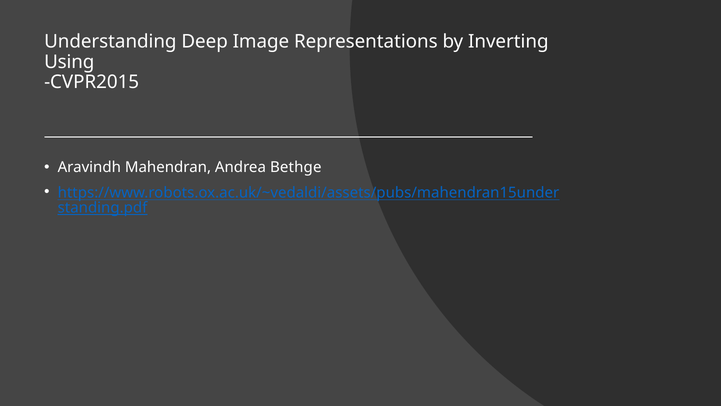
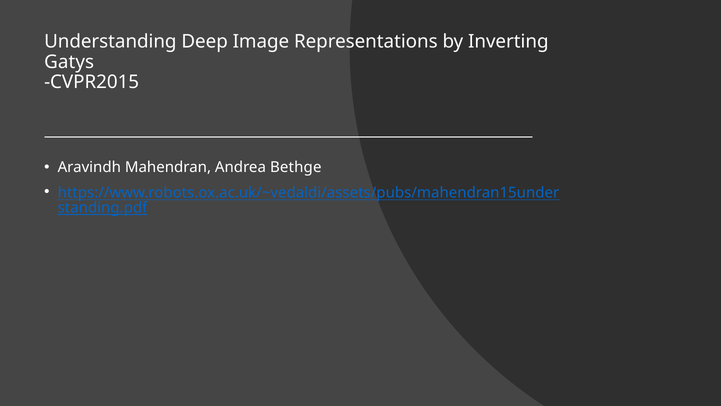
Using: Using -> Gatys (69, 62)
